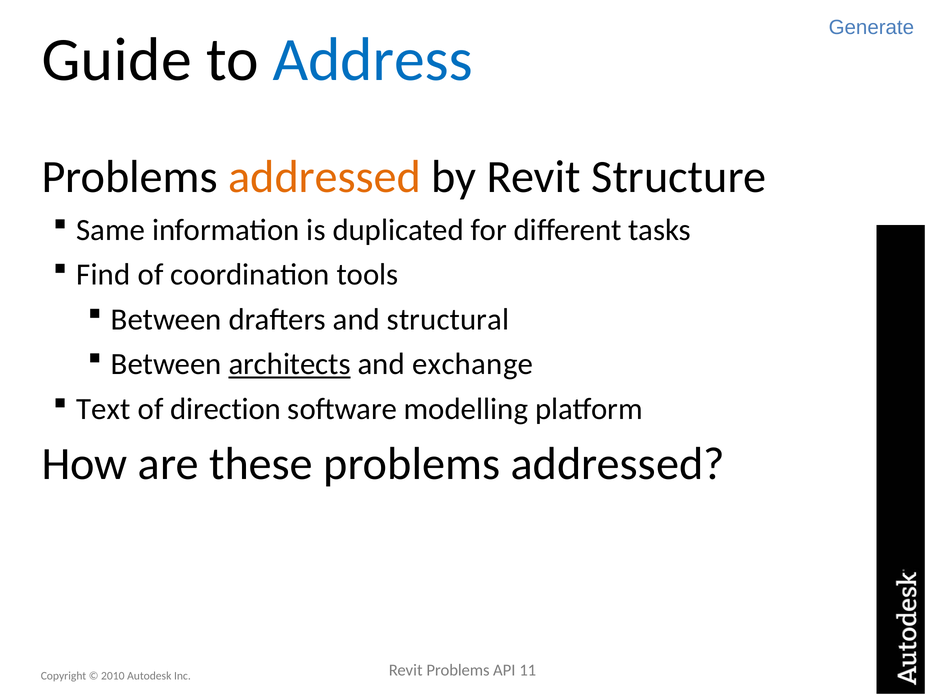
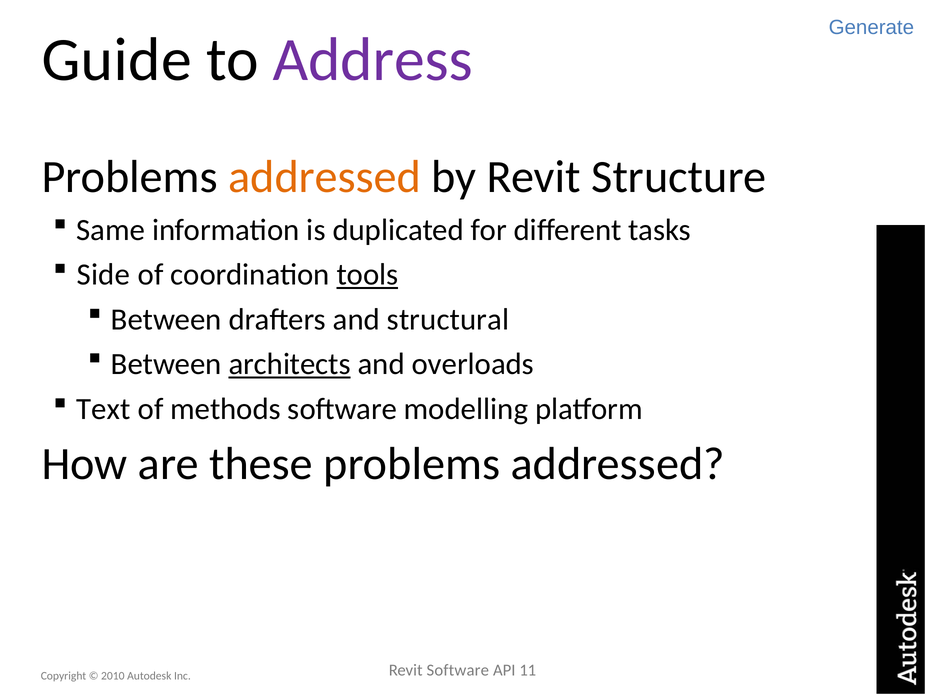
Address colour: blue -> purple (373, 60)
Find: Find -> Side (103, 275)
tools underline: none -> present (367, 275)
exchange: exchange -> overloads (473, 364)
direction: direction -> methods (226, 409)
Revit Problems: Problems -> Software (458, 670)
